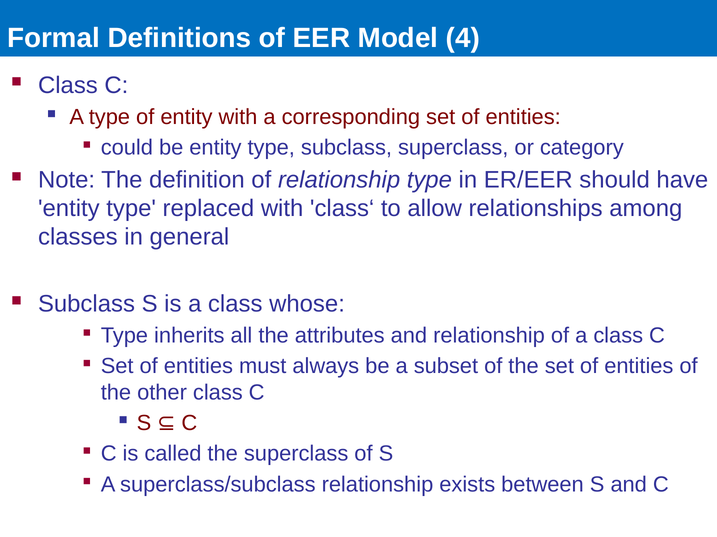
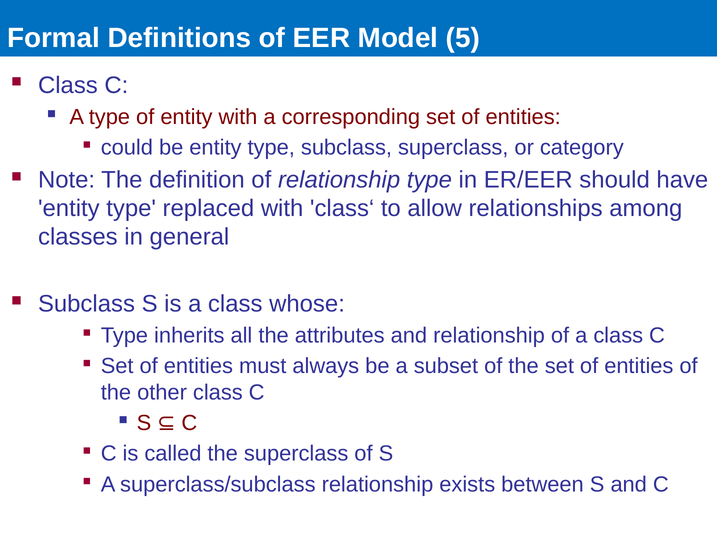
4: 4 -> 5 (463, 38)
